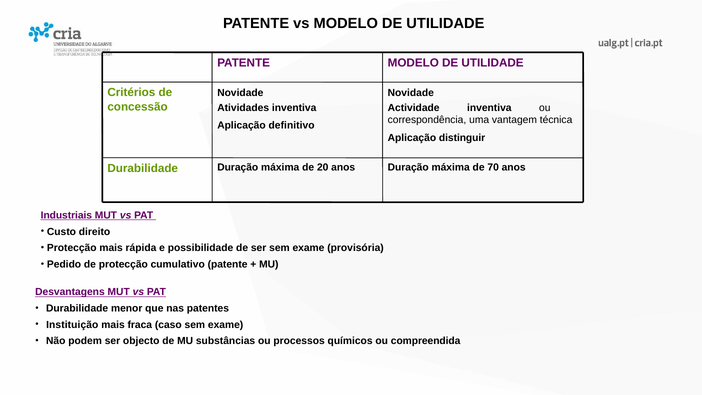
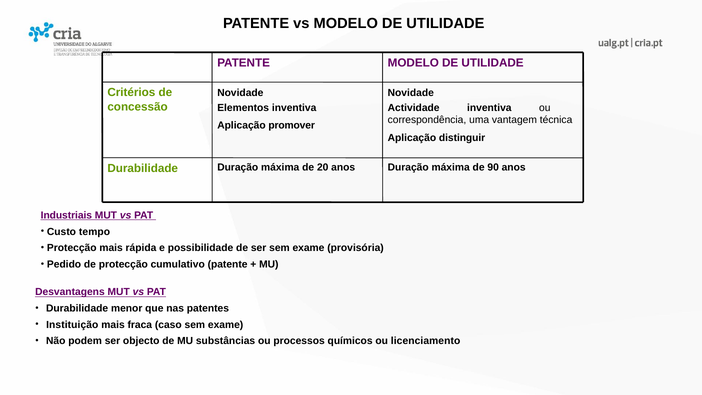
Atividades: Atividades -> Elementos (243, 108)
definitivo: definitivo -> promover (292, 126)
70: 70 -> 90 (493, 167)
direito: direito -> tempo (94, 232)
compreendida: compreendida -> licenciamento (426, 341)
